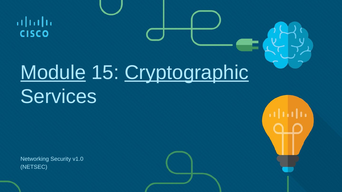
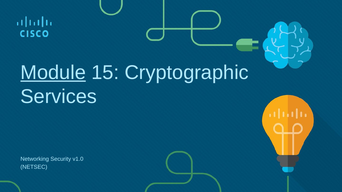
Cryptographic underline: present -> none (187, 73)
